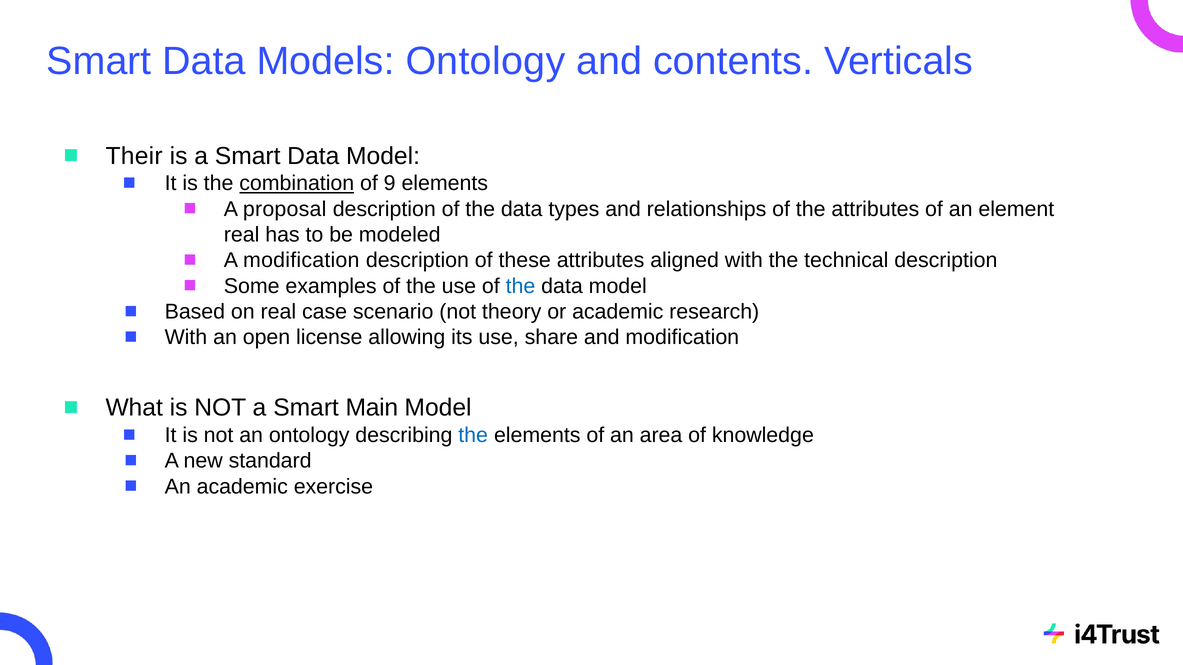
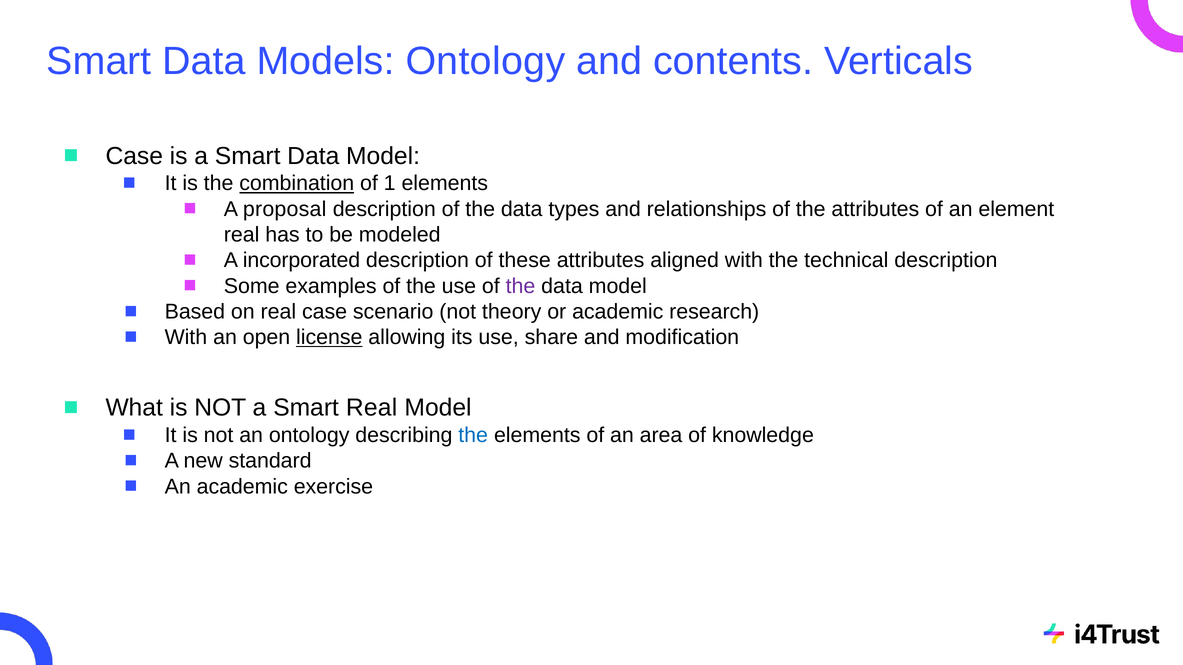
Their: Their -> Case (134, 156)
9: 9 -> 1 (390, 184)
A modification: modification -> incorporated (301, 261)
the colour: blue -> purple (520, 286)
license underline: none -> present (329, 338)
Smart Main: Main -> Real (372, 408)
